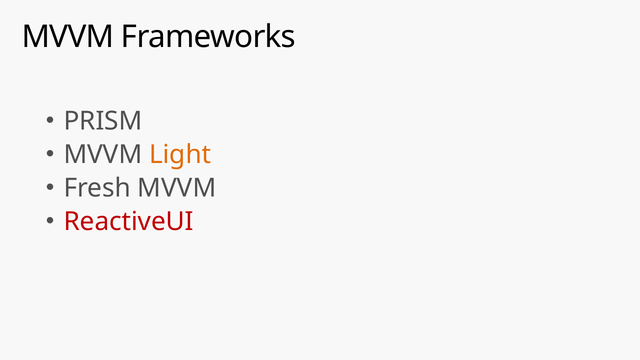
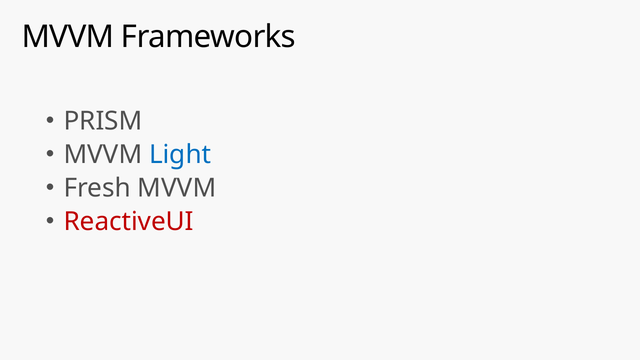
Light colour: orange -> blue (180, 154)
